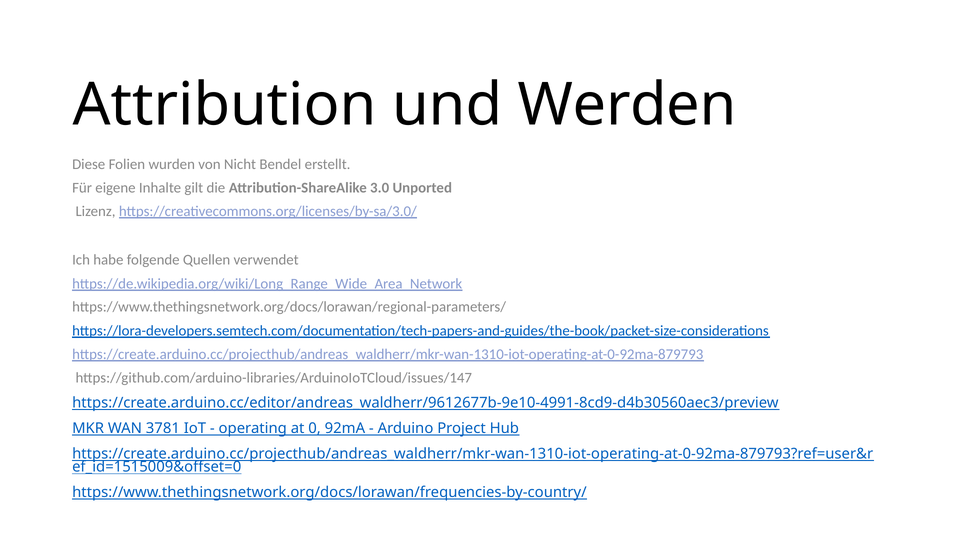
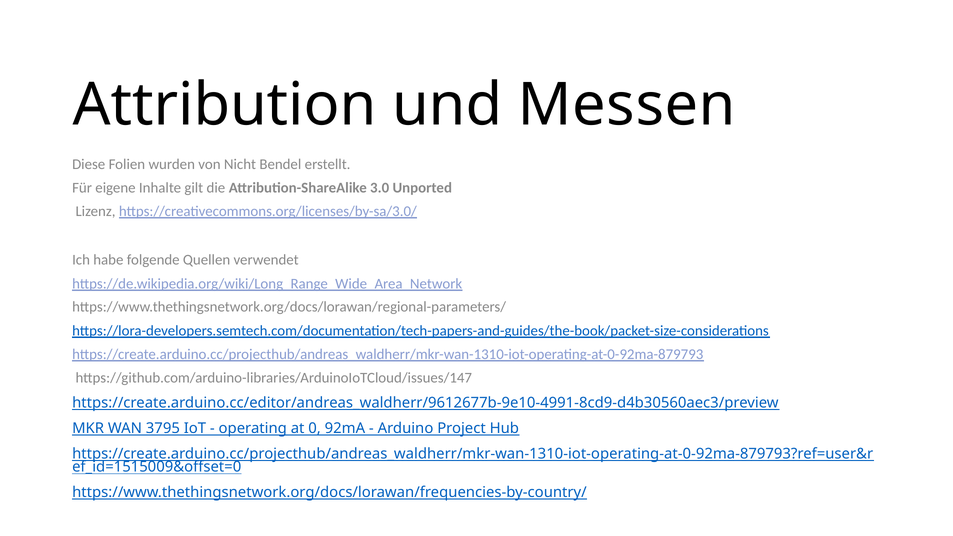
Werden: Werden -> Messen (627, 105)
3781: 3781 -> 3795 (163, 428)
